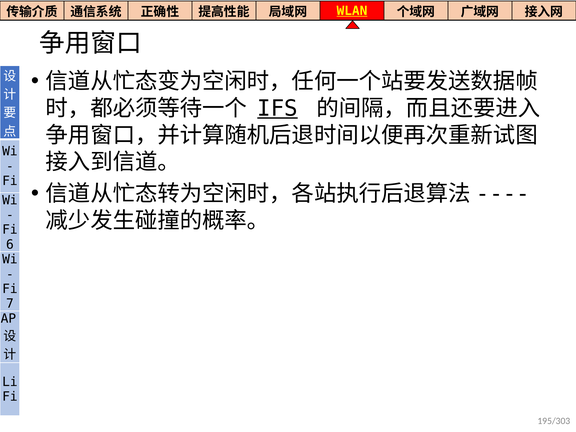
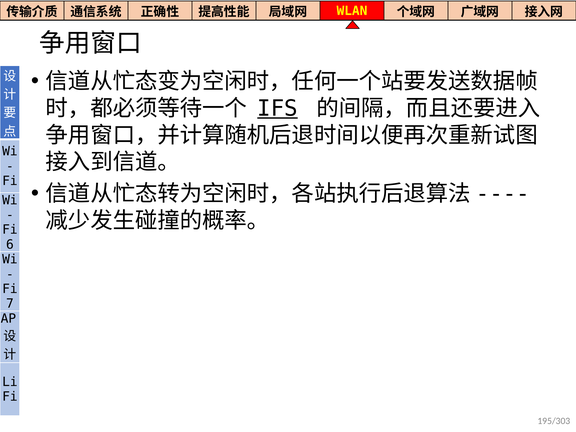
WLAN underline: present -> none (352, 11)
